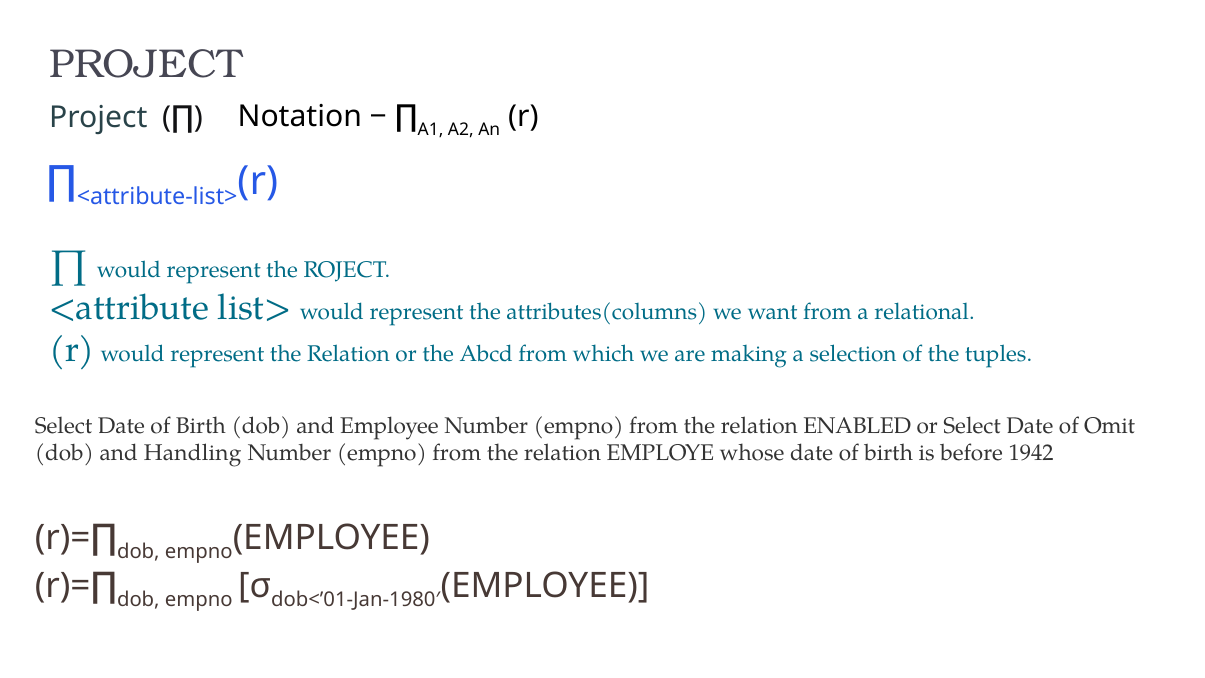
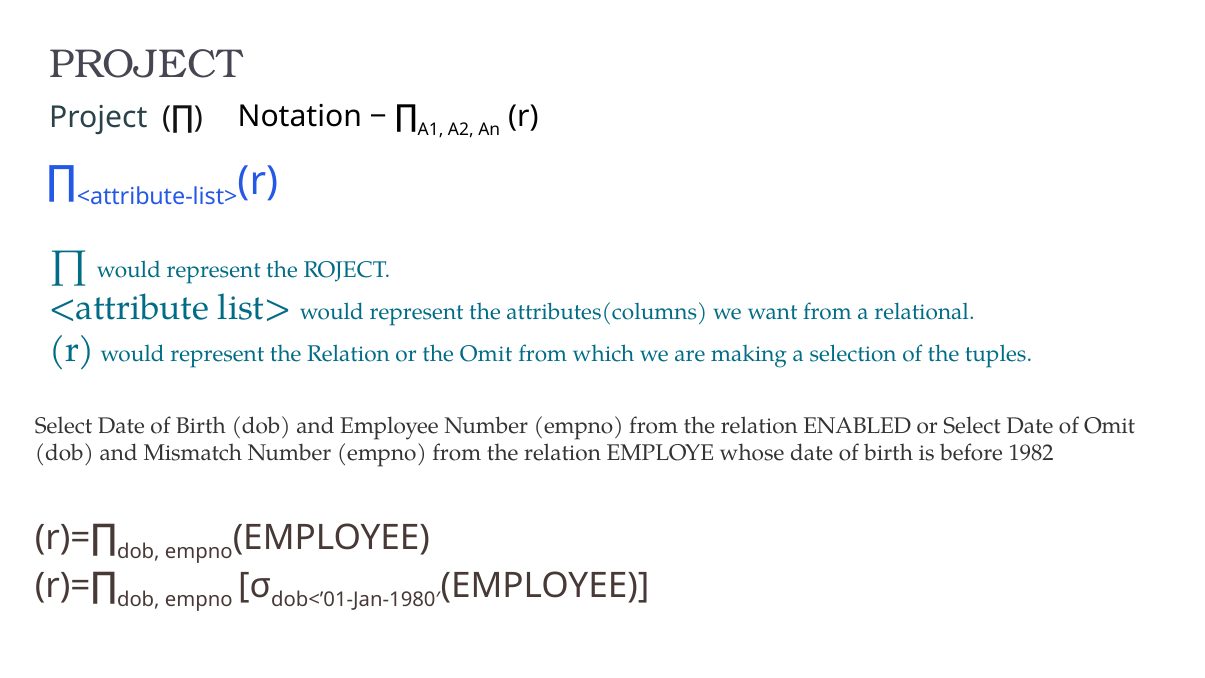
the Abcd: Abcd -> Omit (486, 354)
Handling: Handling -> Mismatch (193, 453)
1942: 1942 -> 1982 (1031, 453)
